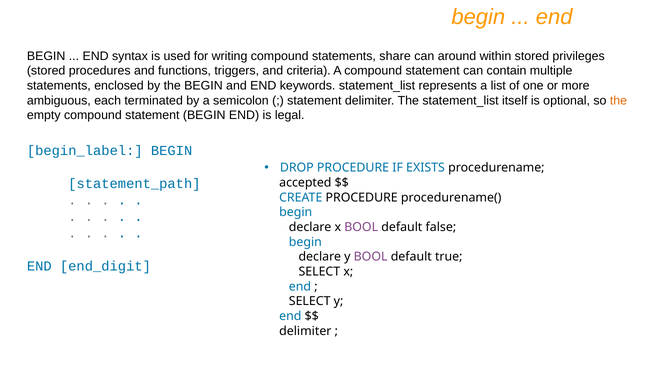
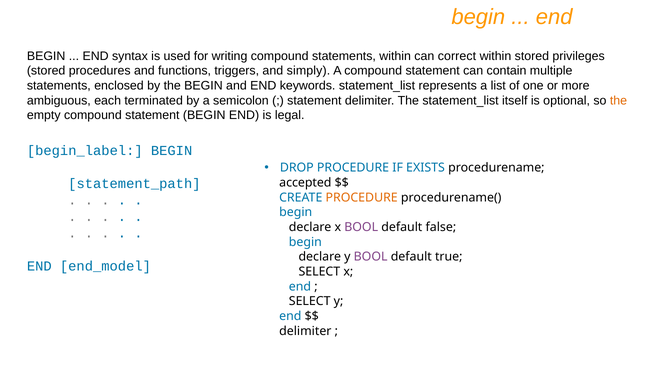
statements share: share -> within (395, 56)
around: around -> correct (457, 56)
criteria: criteria -> simply (308, 71)
PROCEDURE colour: black -> orange (362, 198)
end_digit: end_digit -> end_model (105, 266)
